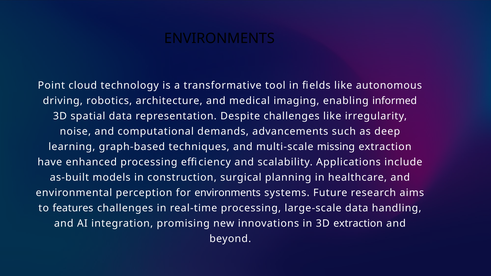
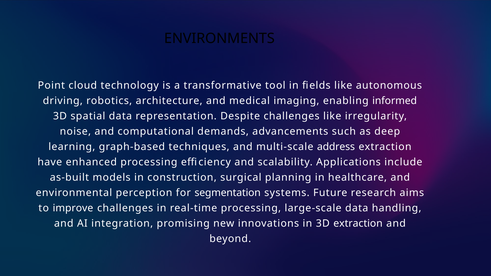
missing: missing -> address (336, 147)
for environments: environments -> segmentation (228, 193)
features: features -> improve (73, 208)
